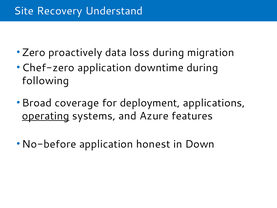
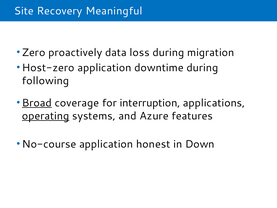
Understand: Understand -> Meaningful (114, 11)
Chef-zero: Chef-zero -> Host-zero (48, 68)
Broad underline: none -> present (37, 103)
deployment: deployment -> interruption (150, 103)
No-before: No-before -> No-course (49, 144)
